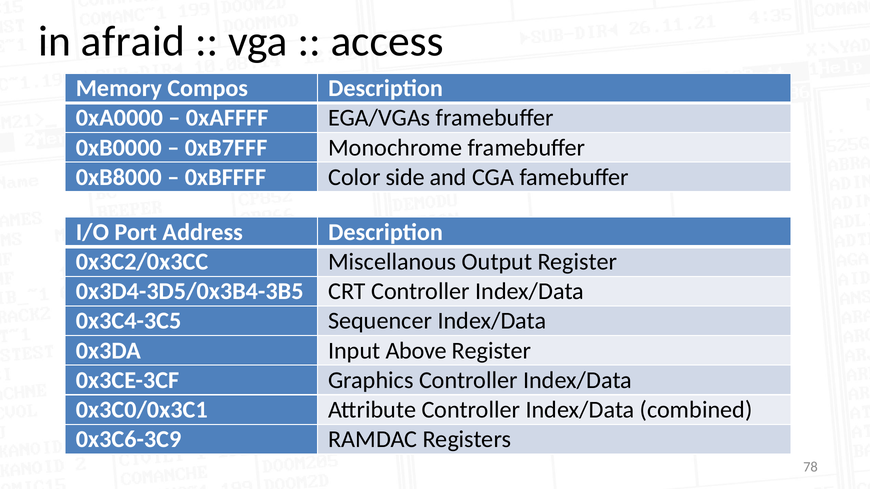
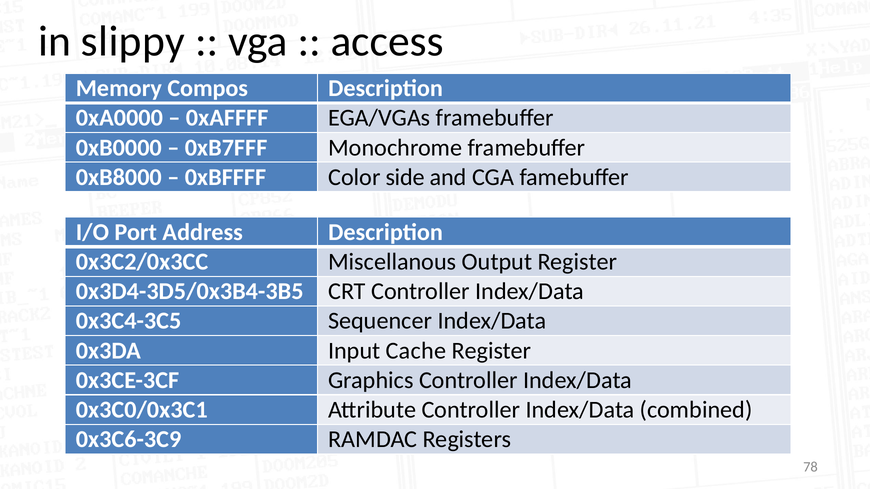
afraid: afraid -> slippy (133, 42)
Above: Above -> Cache (416, 351)
